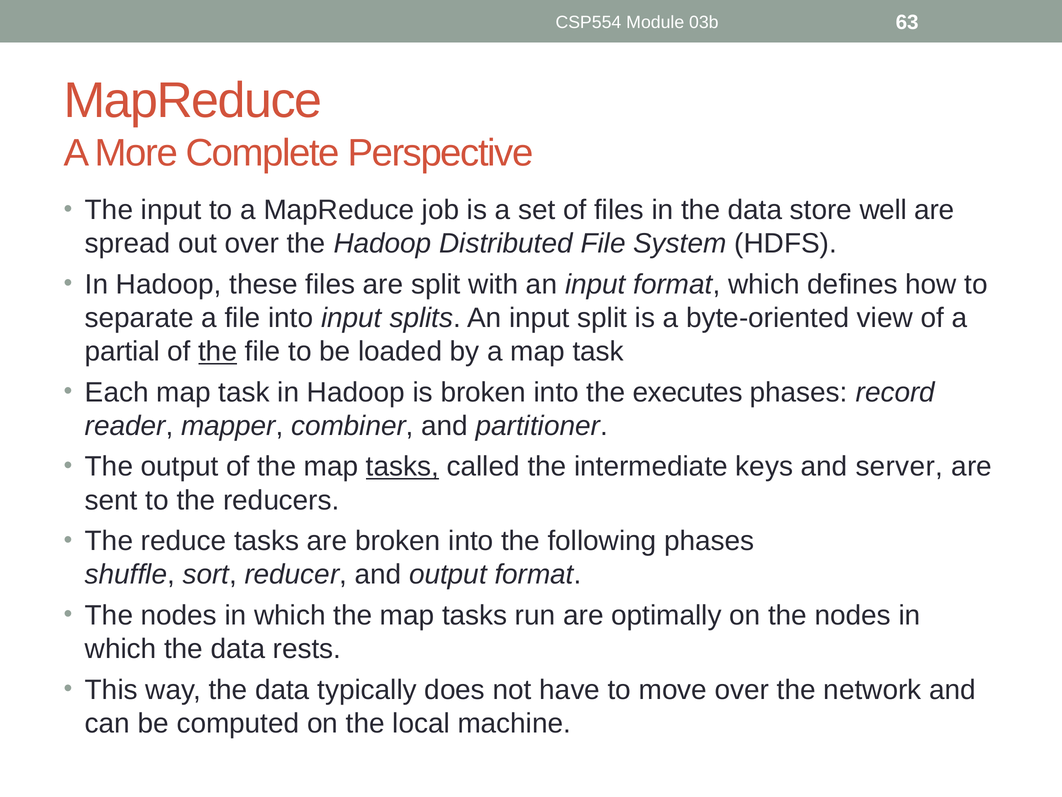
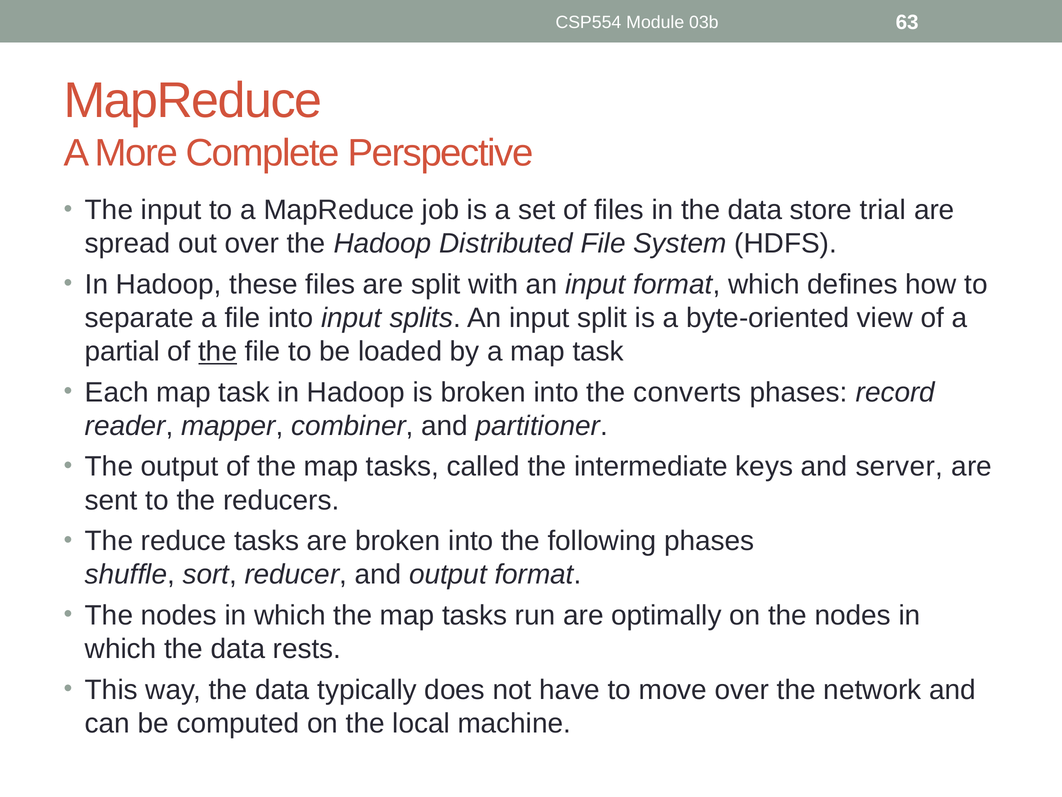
well: well -> trial (883, 210)
executes: executes -> converts (687, 392)
tasks underline: present -> none (402, 466)
